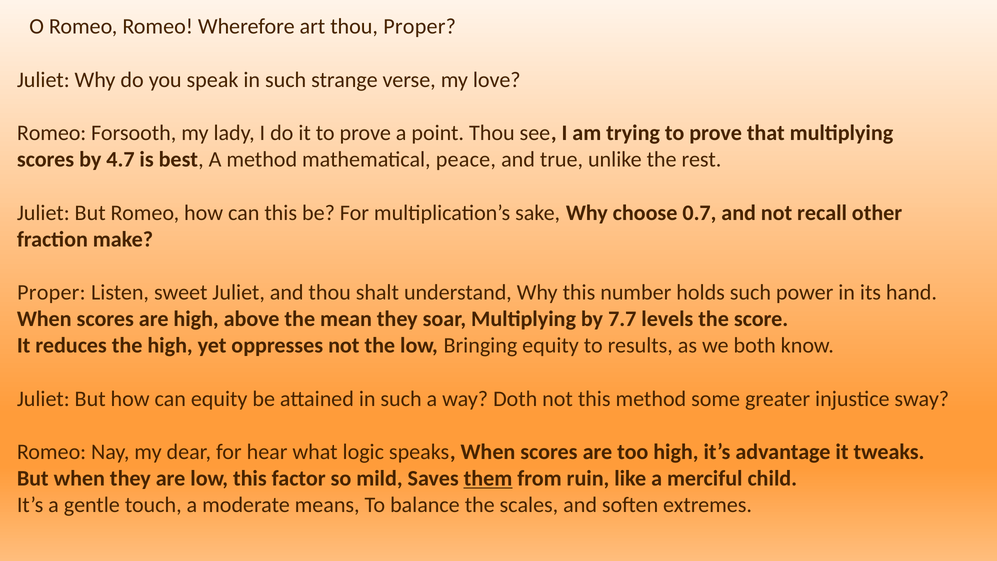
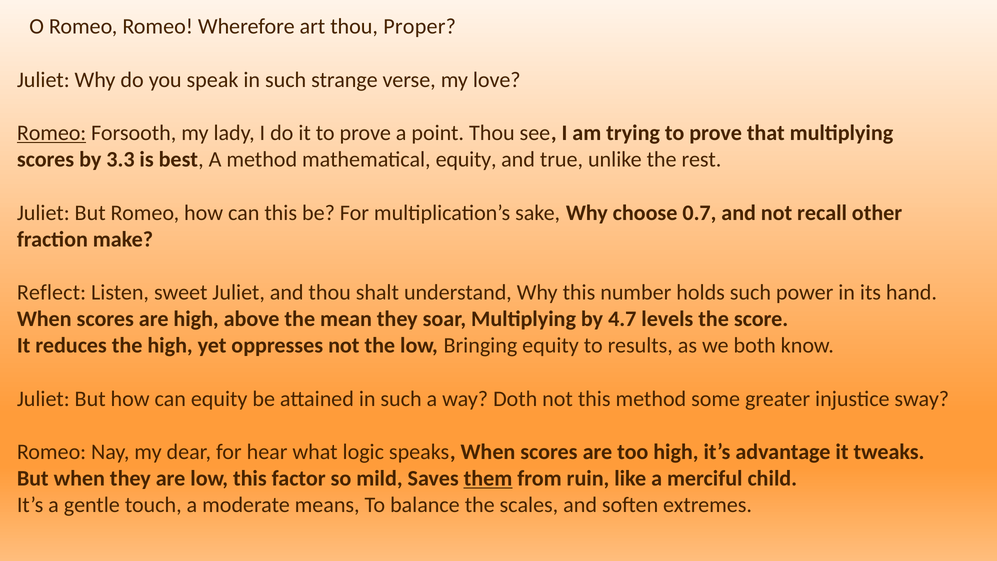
Romeo underline: none -> present (52, 133)
4.7: 4.7 -> 3.3 (120, 160)
mathematical peace: peace -> equity (466, 160)
Proper: Proper -> Reflect (51, 292)
7.7: 7.7 -> 4.7 (622, 319)
